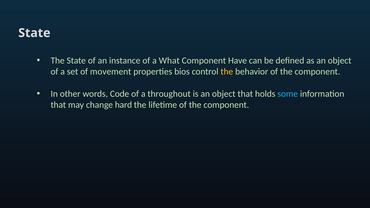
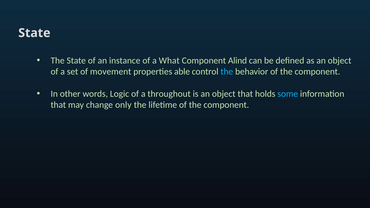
Have: Have -> Alind (237, 61)
bios: bios -> able (182, 72)
the colour: yellow -> light blue (227, 72)
Code: Code -> Logic (120, 94)
hard: hard -> only (123, 105)
